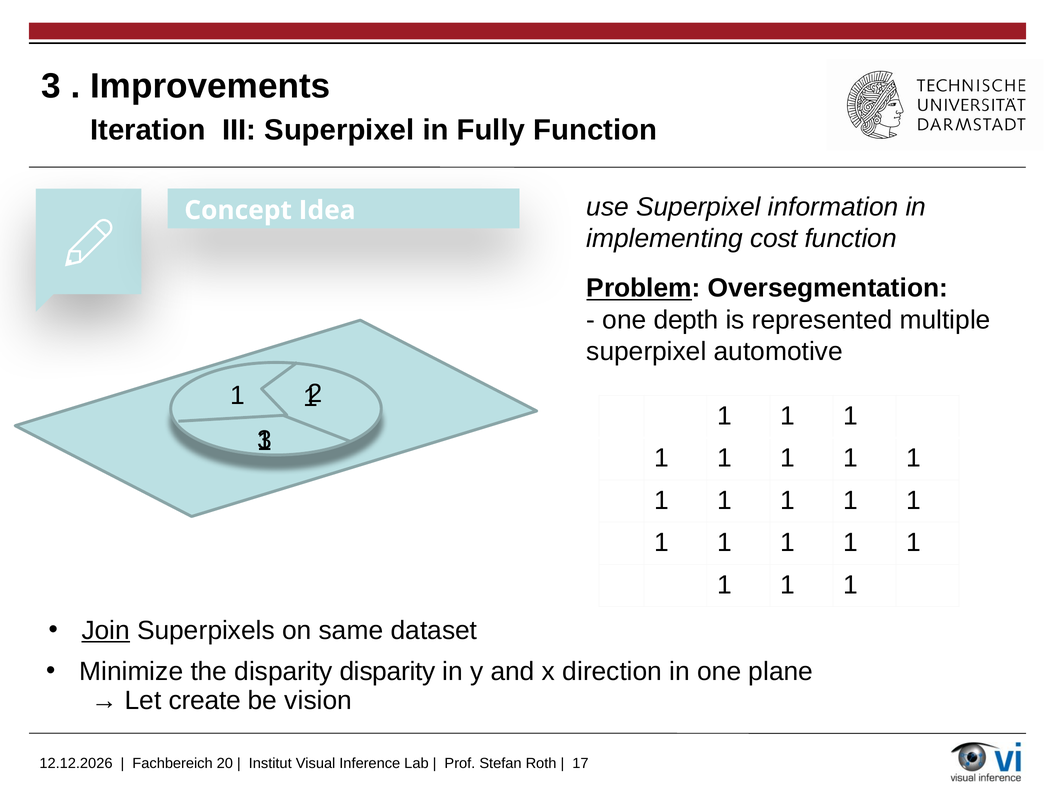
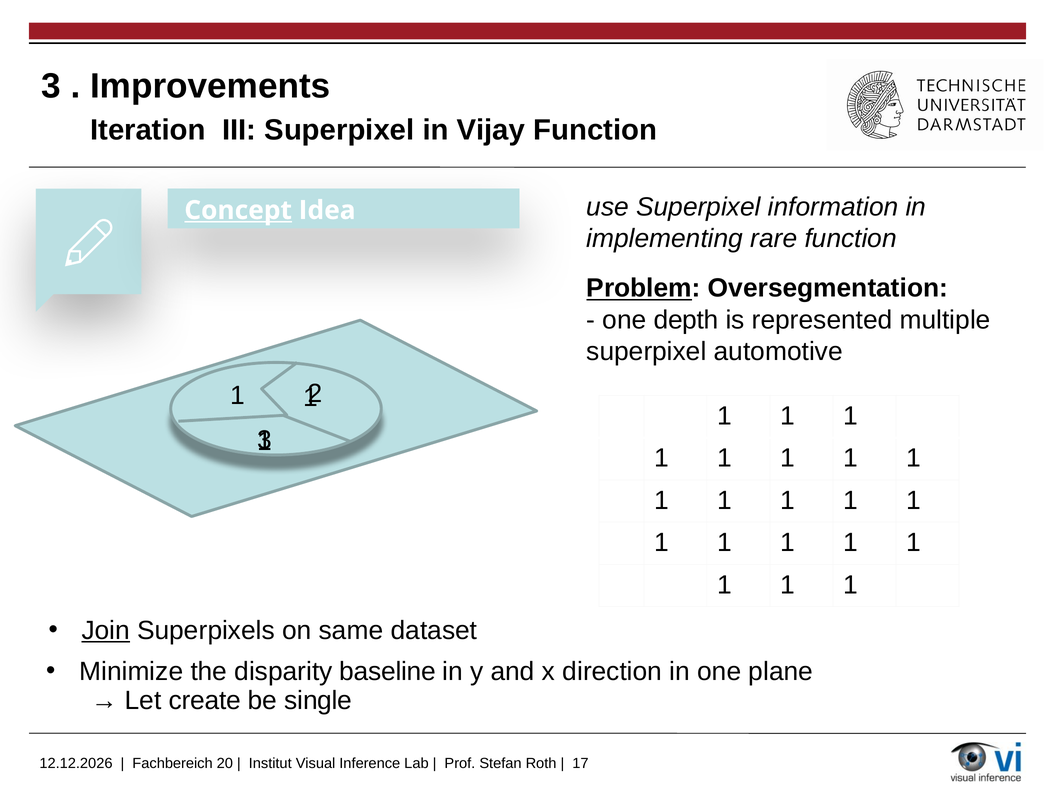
Fully: Fully -> Vijay (491, 130)
Concept underline: none -> present (238, 210)
cost: cost -> rare (774, 239)
disparity disparity: disparity -> baseline (388, 672)
vision: vision -> single (318, 701)
